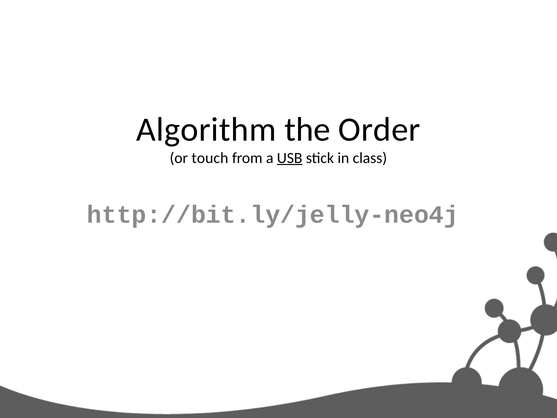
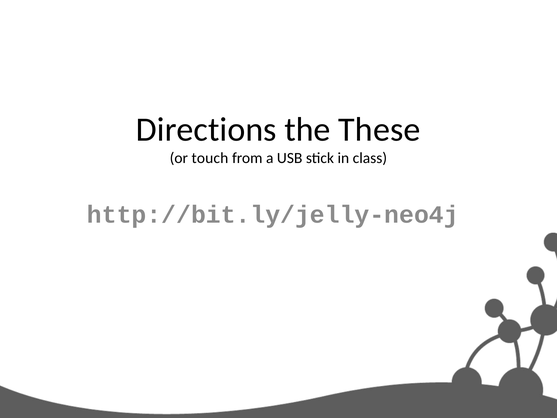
Algorithm: Algorithm -> Directions (206, 129)
Order: Order -> These (379, 129)
USB underline: present -> none (290, 158)
